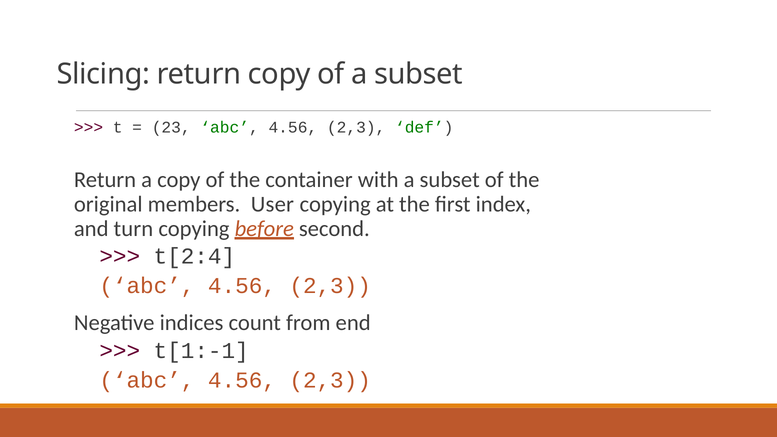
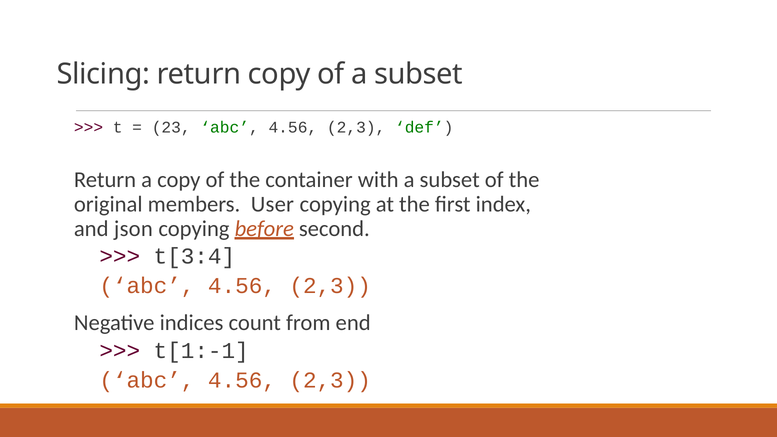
turn: turn -> json (133, 229)
t[2:4: t[2:4 -> t[3:4 (194, 256)
